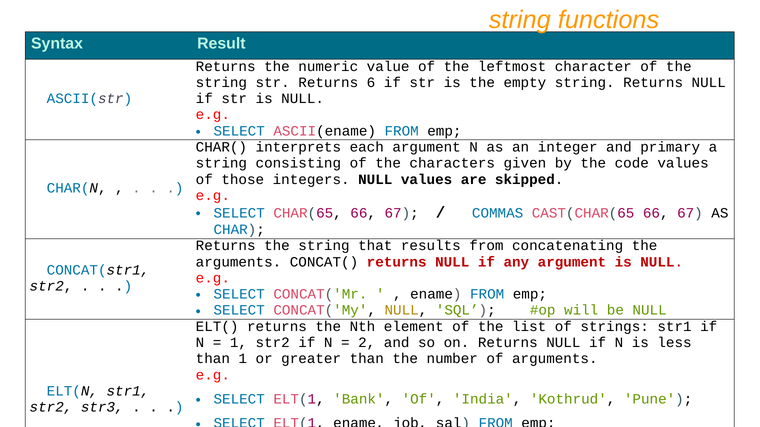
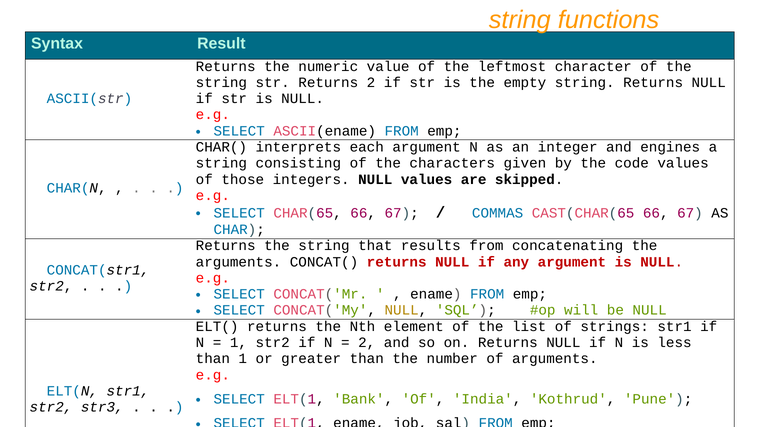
Returns 6: 6 -> 2 (371, 83)
primary: primary -> engines (670, 147)
